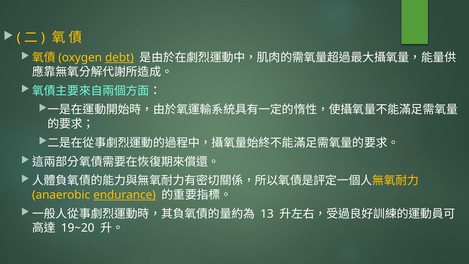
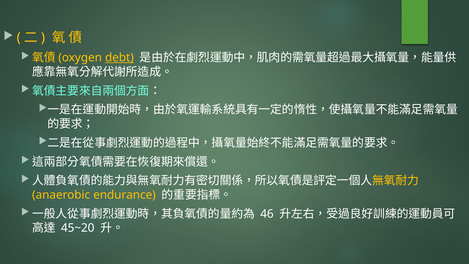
endurance underline: present -> none (125, 195)
13: 13 -> 46 (267, 214)
19~20: 19~20 -> 45~20 (78, 228)
